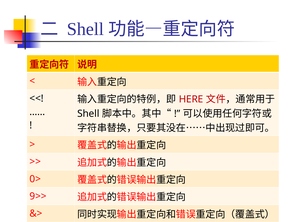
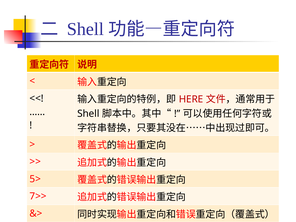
0>: 0> -> 5> (35, 179)
9>>: 9>> -> 7>> (38, 196)
